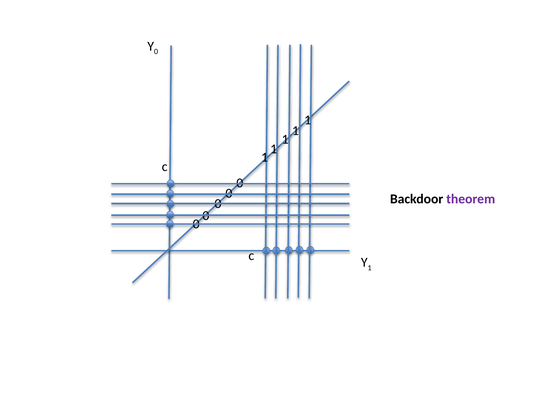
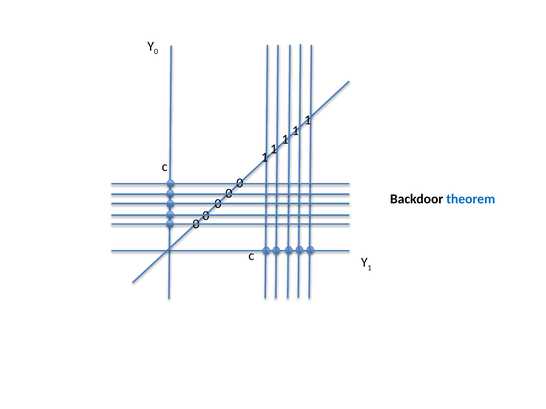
theorem colour: purple -> blue (471, 199)
